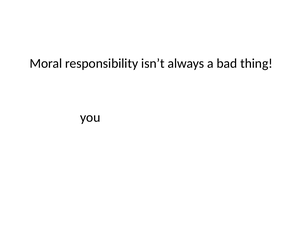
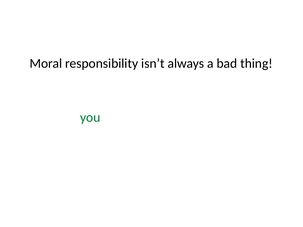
you colour: black -> green (90, 117)
